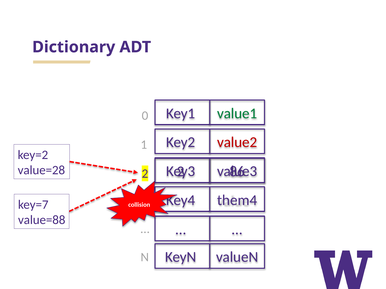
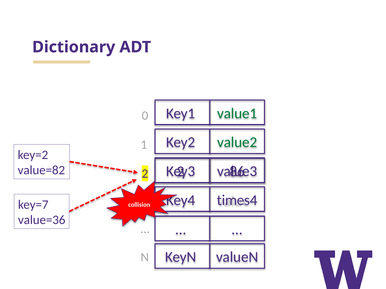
value2 colour: red -> green (237, 143)
value=28: value=28 -> value=82 (41, 170)
them4: them4 -> times4 (237, 200)
value=88: value=88 -> value=36 (42, 220)
